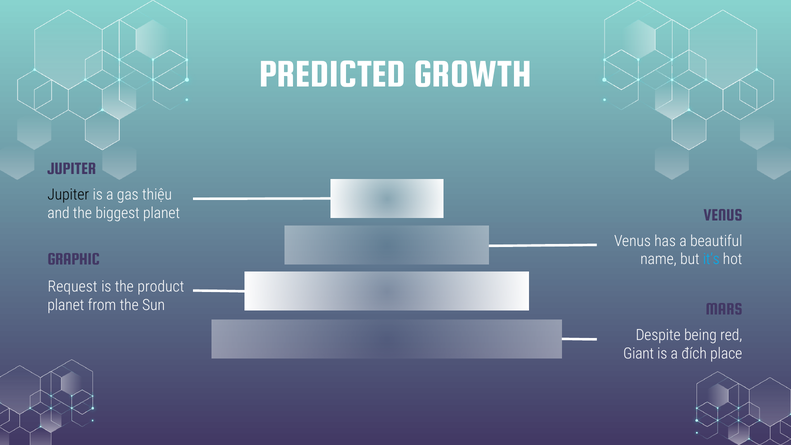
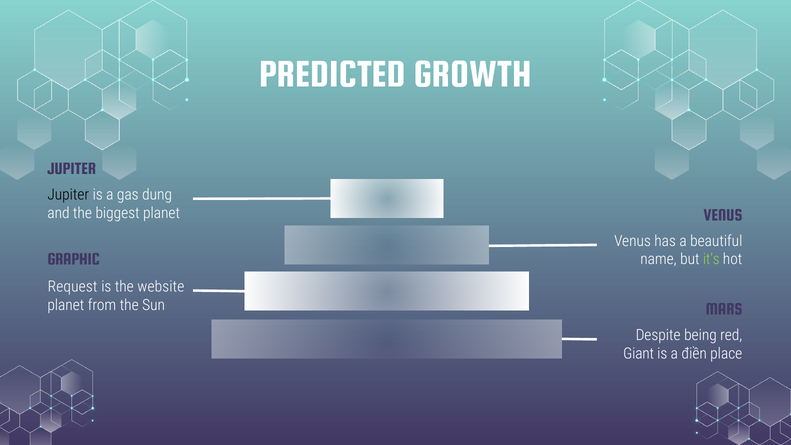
thiệu: thiệu -> dung (157, 195)
it’s colour: light blue -> light green (711, 259)
product: product -> website (161, 287)
đích: đích -> điền (694, 354)
